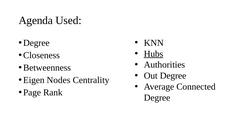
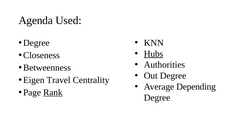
Nodes: Nodes -> Travel (59, 80)
Connected: Connected -> Depending (196, 87)
Rank underline: none -> present (53, 93)
